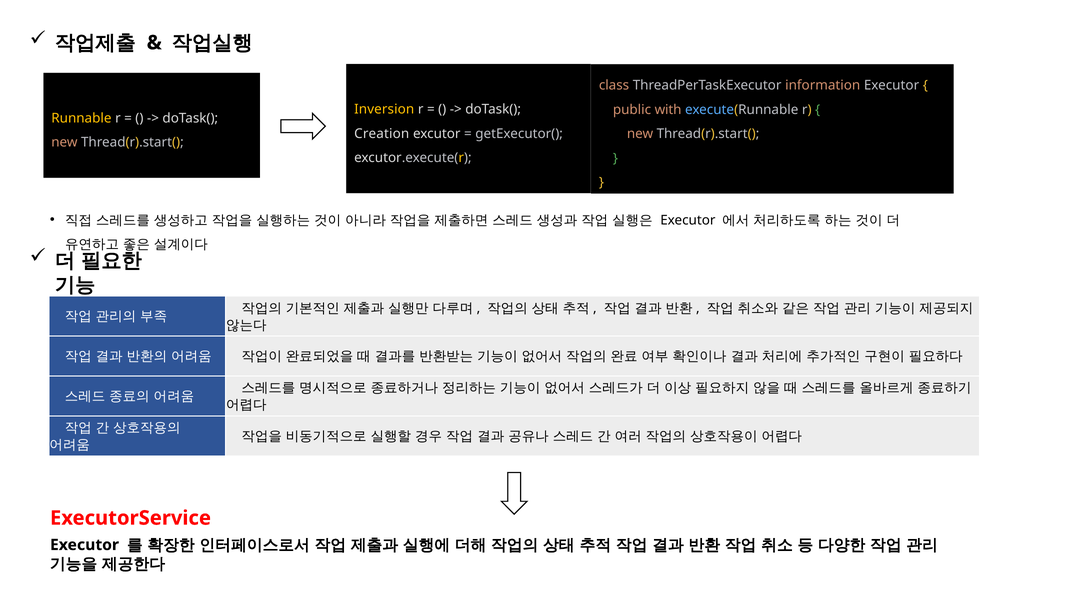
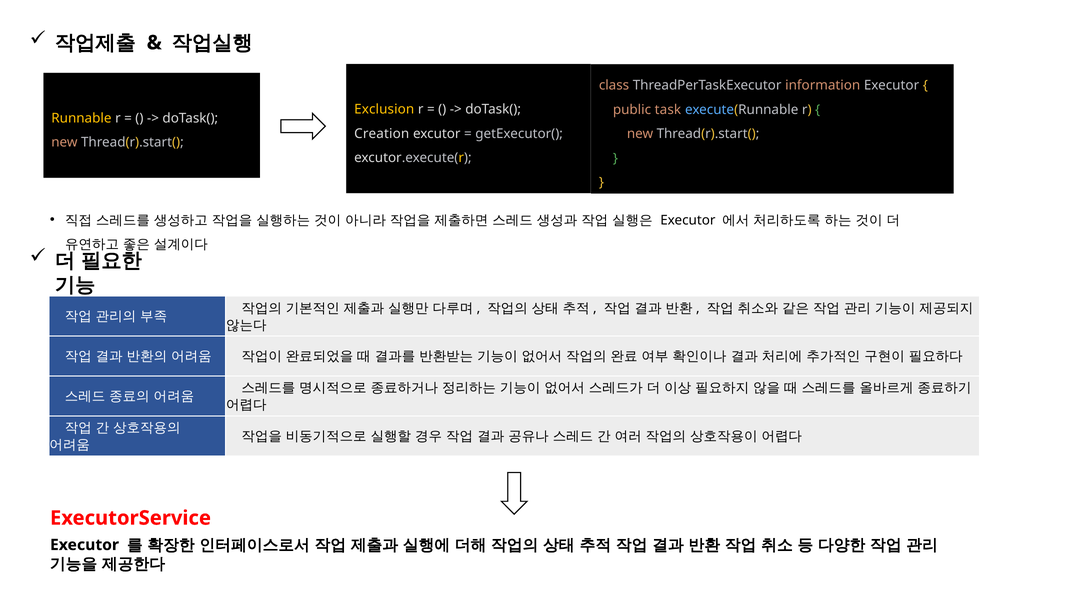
Inversion: Inversion -> Exclusion (384, 109)
with: with -> task (668, 110)
